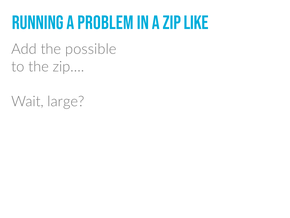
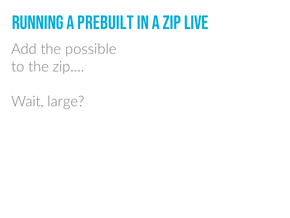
problem: problem -> prebuilt (106, 23)
like: like -> live (196, 23)
